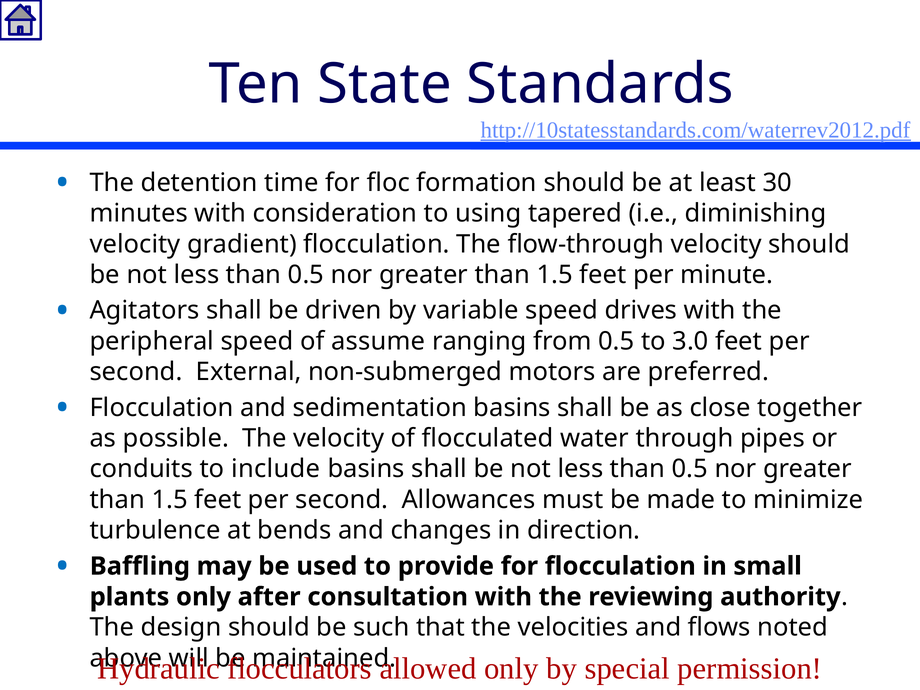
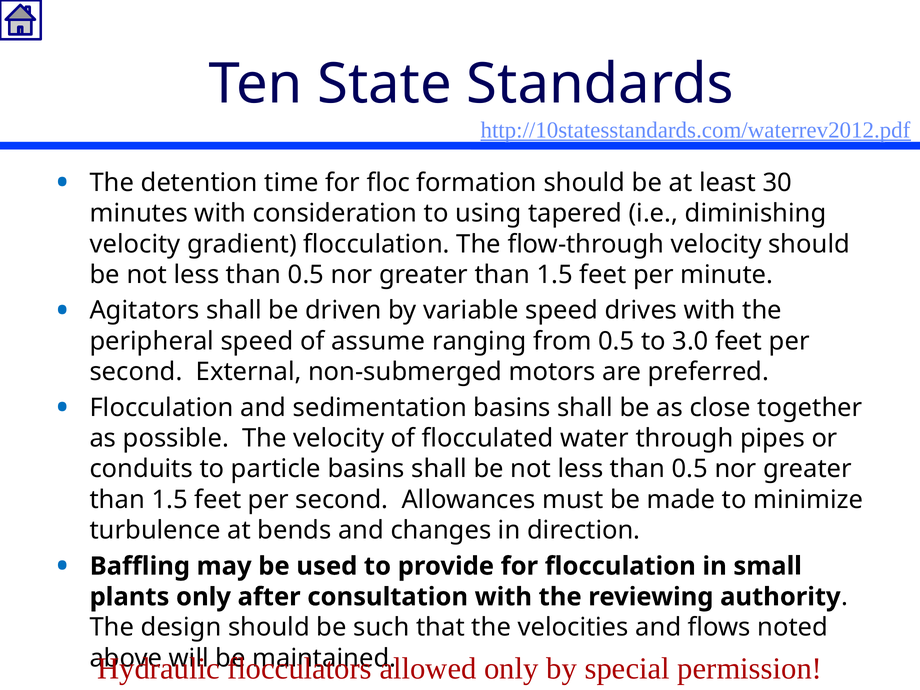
include: include -> particle (276, 469)
